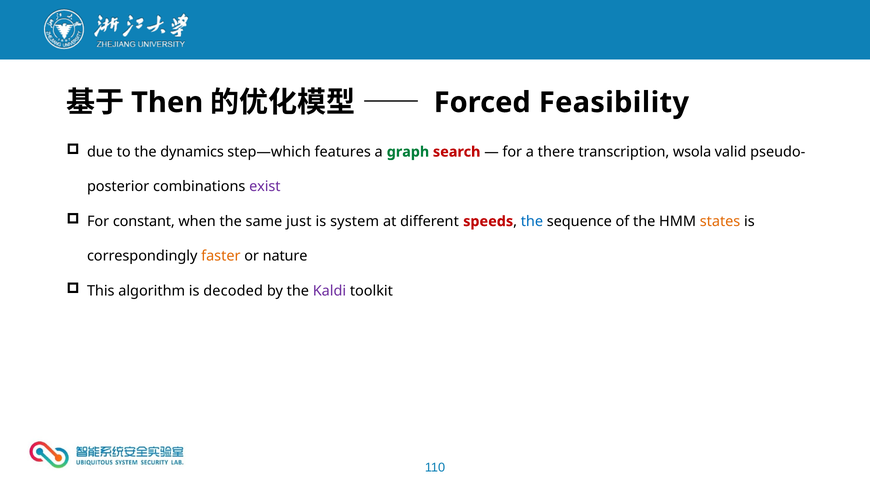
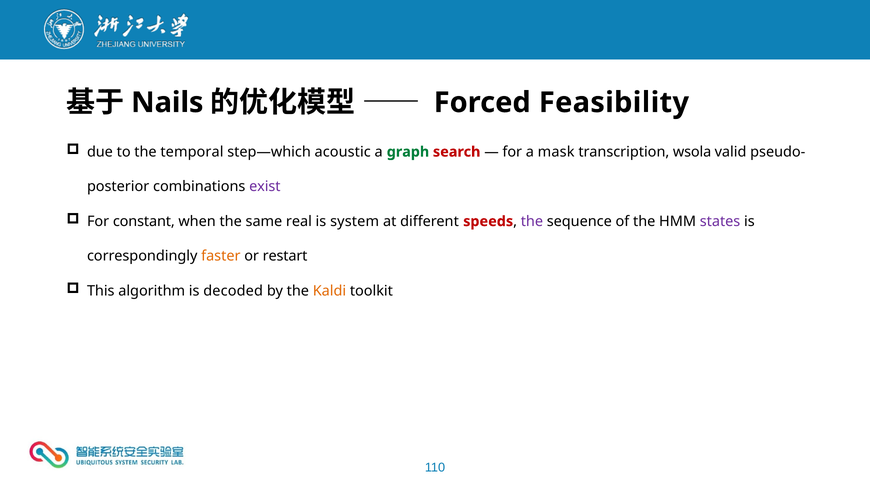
Then: Then -> Nails (167, 103)
dynamics: dynamics -> temporal (192, 152)
features: features -> acoustic (343, 152)
there: there -> mask (556, 152)
just: just -> real (299, 222)
the colour: blue -> purple (532, 222)
states colour: orange -> purple (720, 222)
nature: nature -> restart (285, 256)
Kaldi colour: purple -> orange (329, 291)
